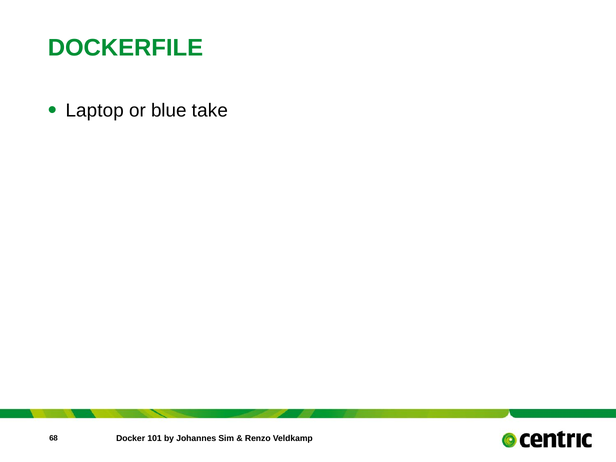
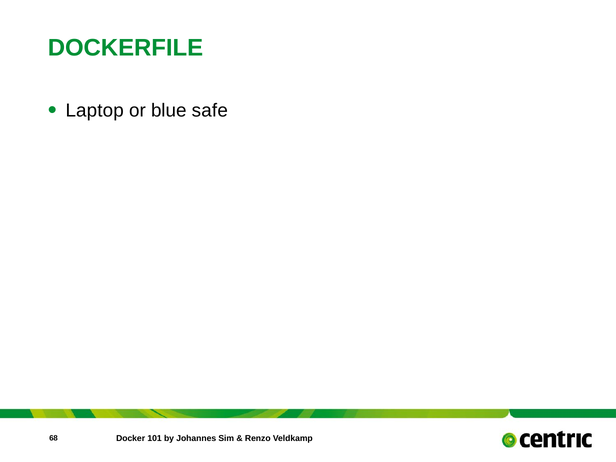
take: take -> safe (210, 111)
